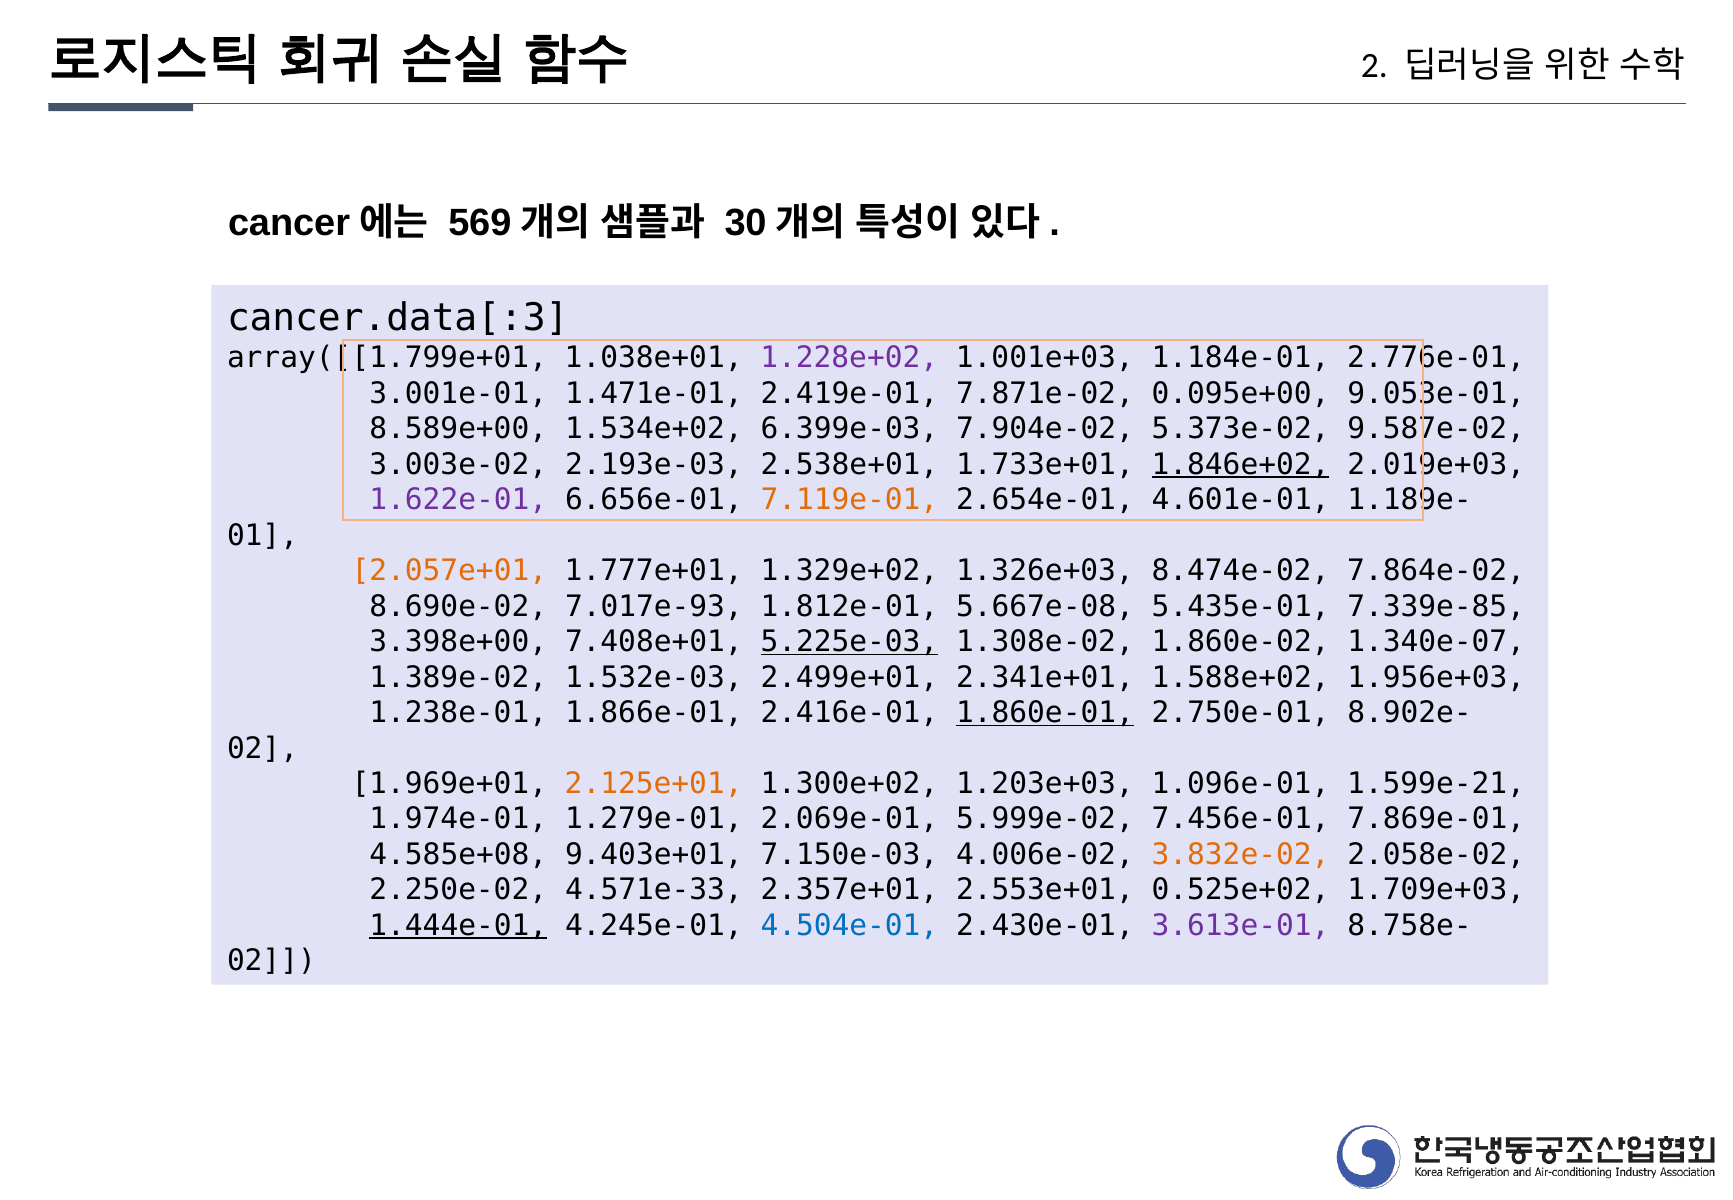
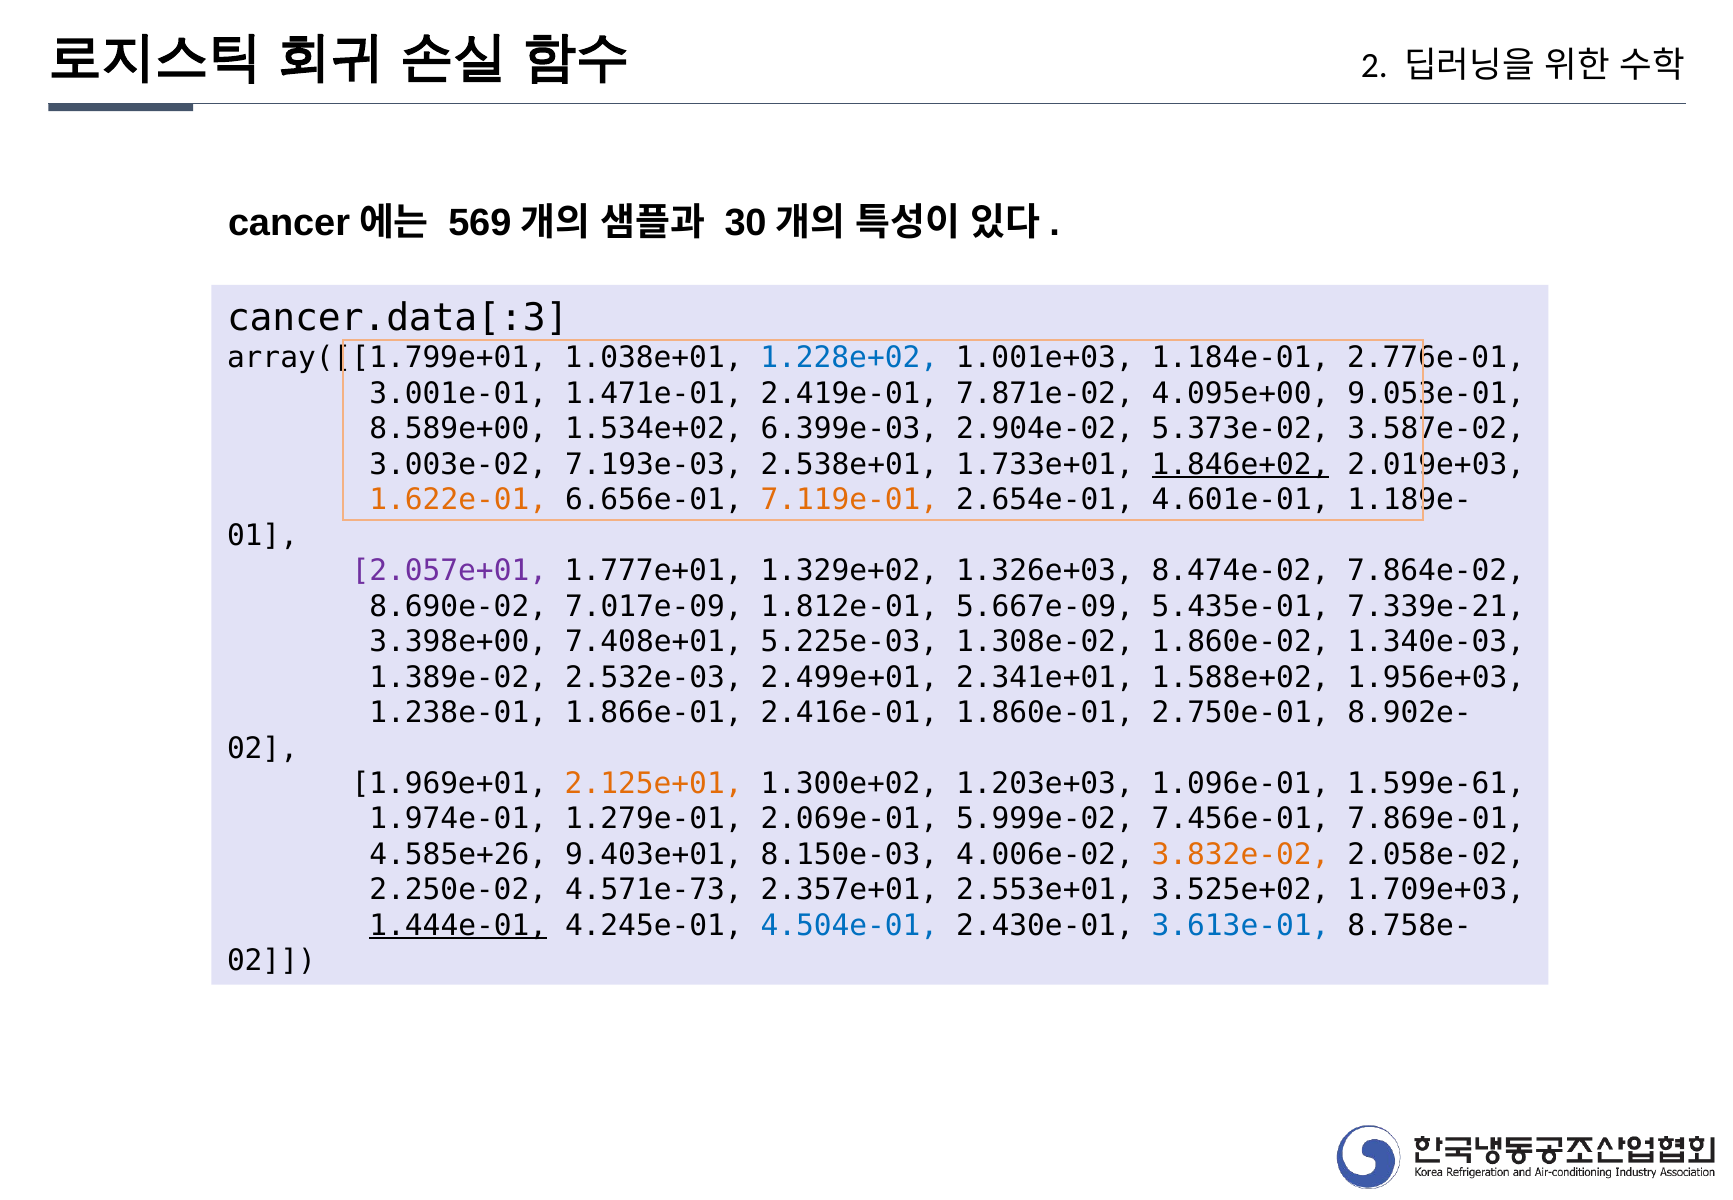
1.228e+02 colour: purple -> blue (849, 358)
0.095e+00: 0.095e+00 -> 4.095e+00 (1241, 394)
7.904e-02: 7.904e-02 -> 2.904e-02 (1045, 429)
9.587e-02: 9.587e-02 -> 3.587e-02 (1436, 429)
2.193e-03: 2.193e-03 -> 7.193e-03 (654, 464)
1.622e-01 colour: purple -> orange (458, 500)
2.057e+01 colour: orange -> purple (449, 571)
7.017e-93: 7.017e-93 -> 7.017e-09 (654, 606)
5.667e-08: 5.667e-08 -> 5.667e-09 (1045, 606)
7.339e-85: 7.339e-85 -> 7.339e-21 (1436, 606)
5.225e-03 underline: present -> none (849, 642)
1.340e-07: 1.340e-07 -> 1.340e-03 (1436, 642)
1.532e-03: 1.532e-03 -> 2.532e-03 (654, 677)
1.860e-01 underline: present -> none (1045, 713)
1.599e-21: 1.599e-21 -> 1.599e-61 (1436, 784)
4.585e+08: 4.585e+08 -> 4.585e+26 (458, 855)
7.150e-03: 7.150e-03 -> 8.150e-03 (849, 855)
4.571e-33: 4.571e-33 -> 4.571e-73 (654, 890)
0.525e+02: 0.525e+02 -> 3.525e+02 (1241, 890)
3.613e-01 colour: purple -> blue (1241, 925)
